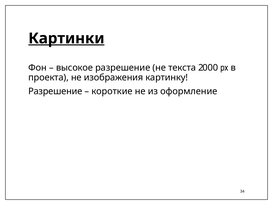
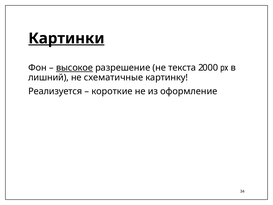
высокое underline: none -> present (74, 68)
проекта: проекта -> лишний (49, 77)
изображения: изображения -> схематичные (114, 77)
Разрешение: Разрешение -> Реализуется (55, 91)
